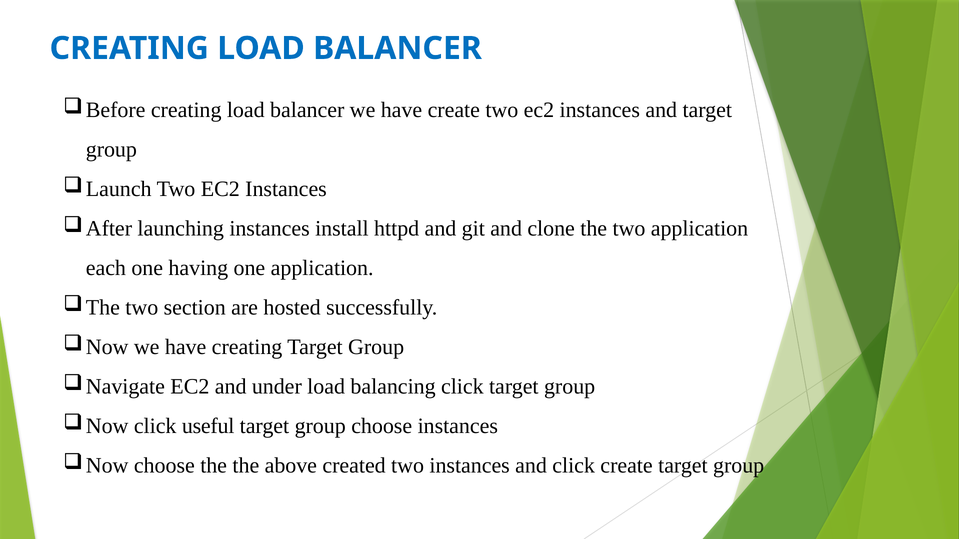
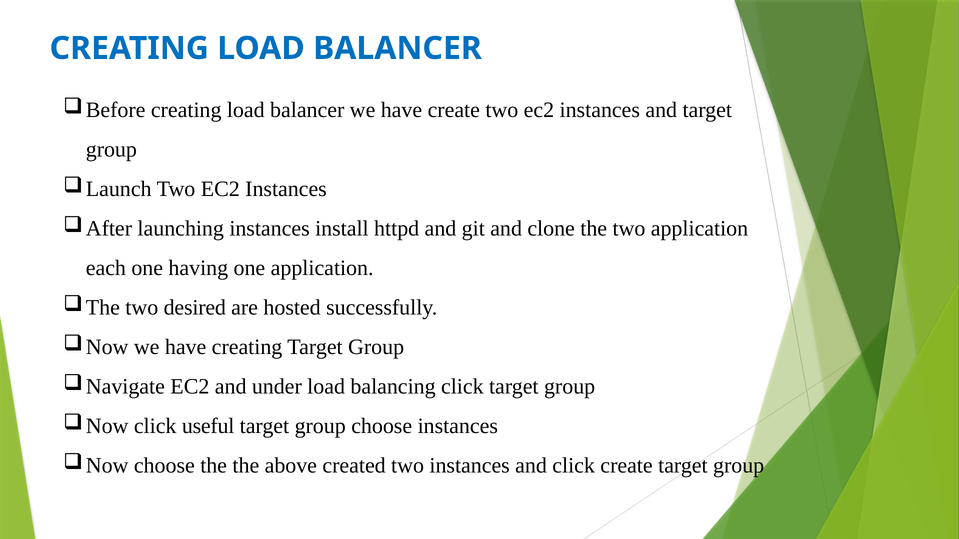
section: section -> desired (195, 308)
